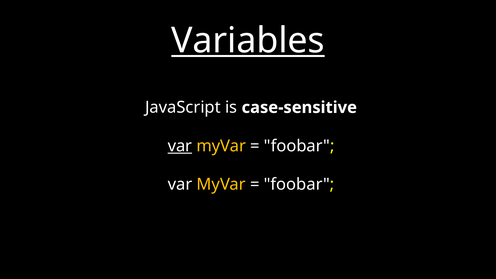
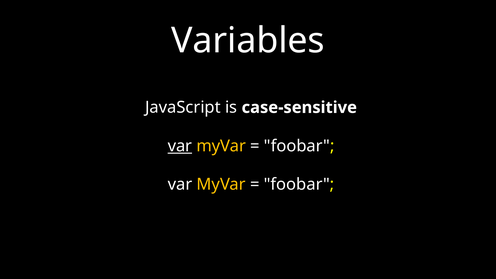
Variables underline: present -> none (248, 41)
